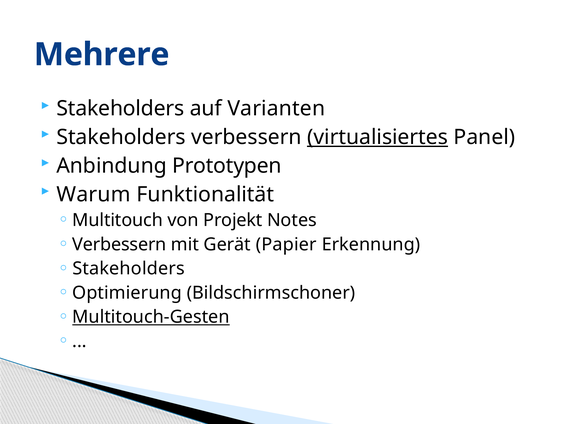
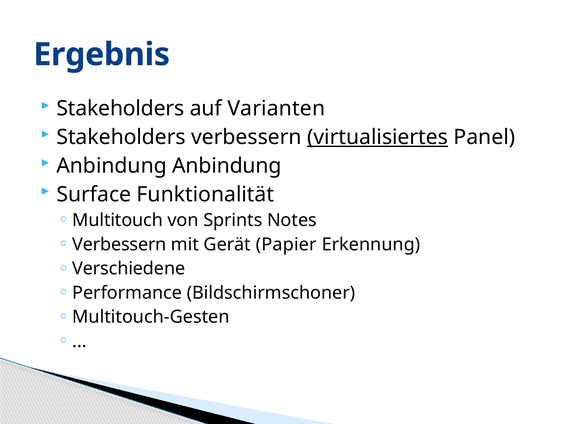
Mehrere: Mehrere -> Ergebnis (102, 55)
Anbindung Prototypen: Prototypen -> Anbindung (227, 166)
Warum: Warum -> Surface (94, 194)
Projekt: Projekt -> Sprints (233, 220)
Stakeholders: Stakeholders -> Verschiedene (129, 268)
Optimierung: Optimierung -> Performance (127, 293)
Multitouch-Gesten underline: present -> none (151, 317)
